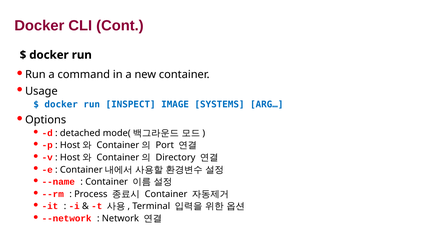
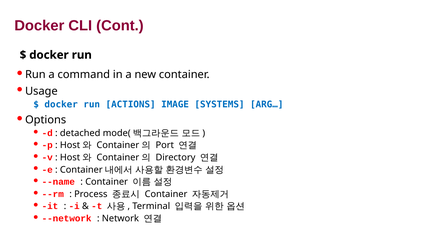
INSPECT: INSPECT -> ACTIONS (131, 105)
